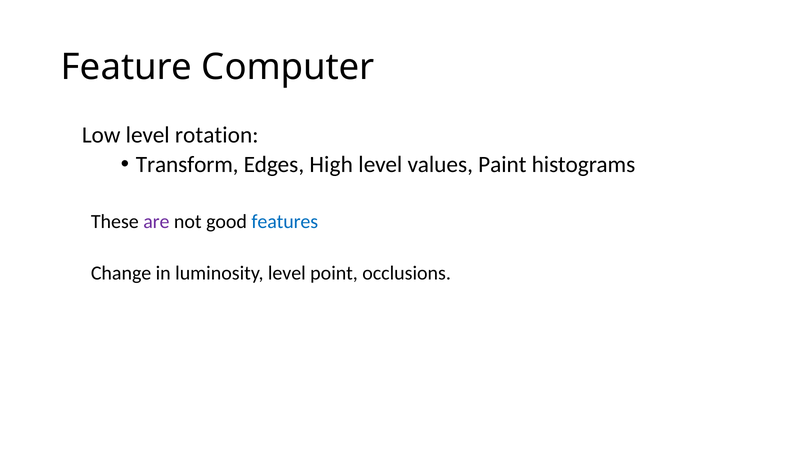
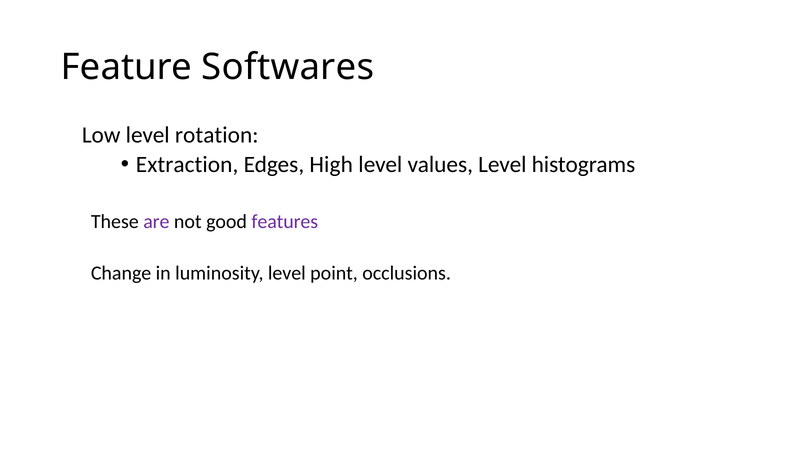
Computer: Computer -> Softwares (288, 67)
Transform: Transform -> Extraction (187, 164)
values Paint: Paint -> Level (502, 164)
features colour: blue -> purple (285, 221)
